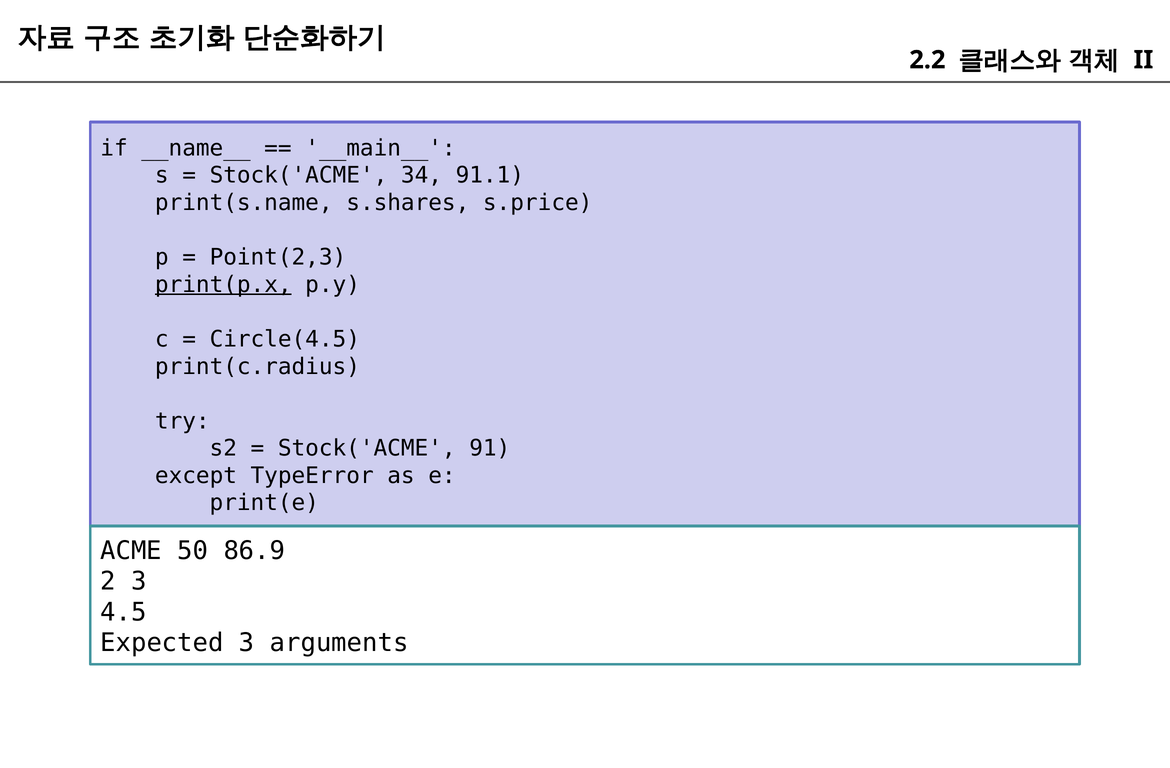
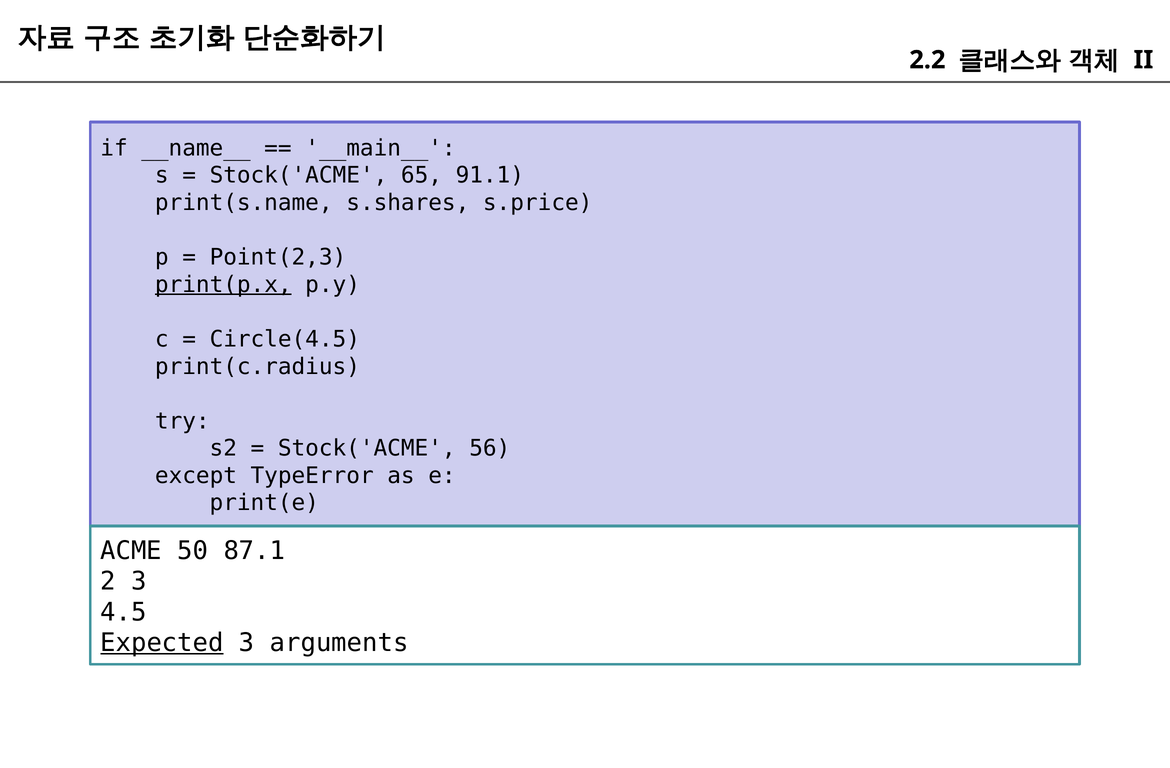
34: 34 -> 65 (422, 176)
91: 91 -> 56 (490, 449)
86.9: 86.9 -> 87.1 (254, 551)
Expected underline: none -> present (162, 643)
